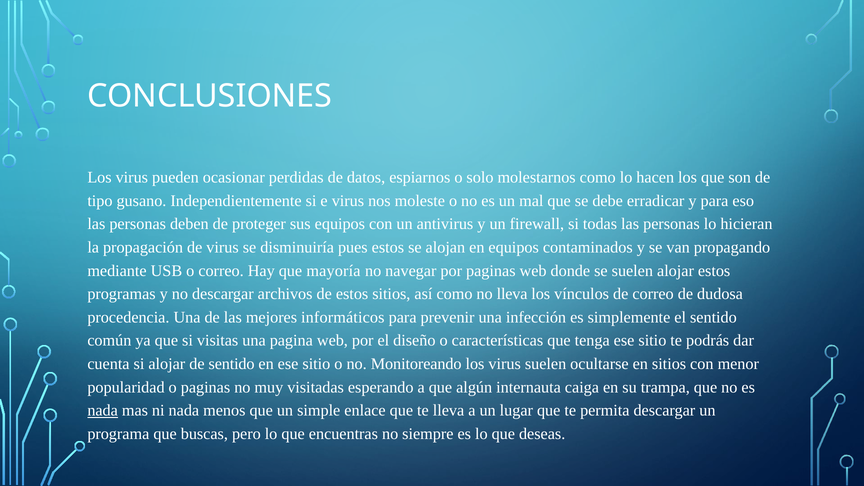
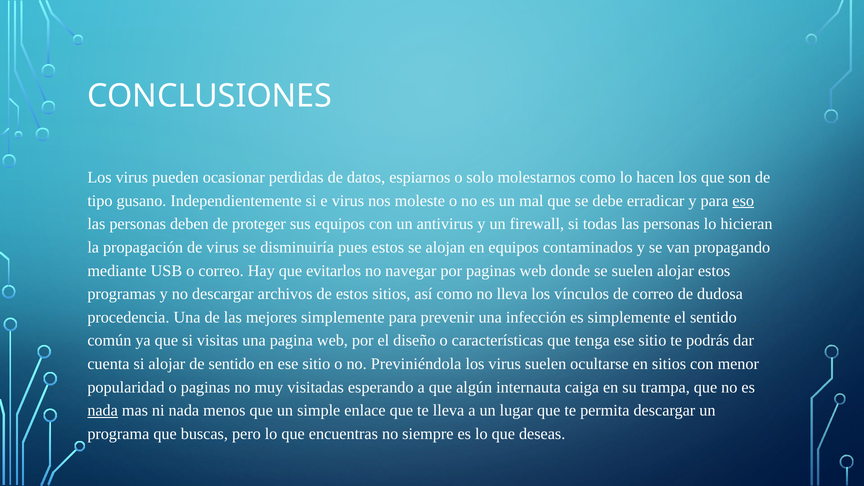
eso underline: none -> present (743, 201)
mayoría: mayoría -> evitarlos (334, 271)
mejores informáticos: informáticos -> simplemente (343, 317)
Monitoreando: Monitoreando -> Previniéndola (416, 364)
